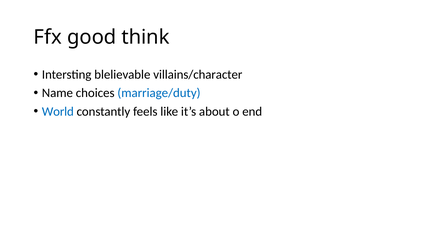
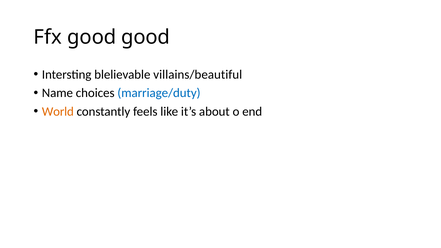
good think: think -> good (146, 37)
villains/character: villains/character -> villains/beautiful (198, 75)
World colour: blue -> orange (58, 112)
